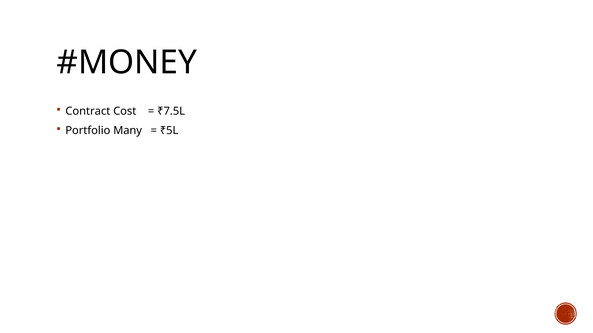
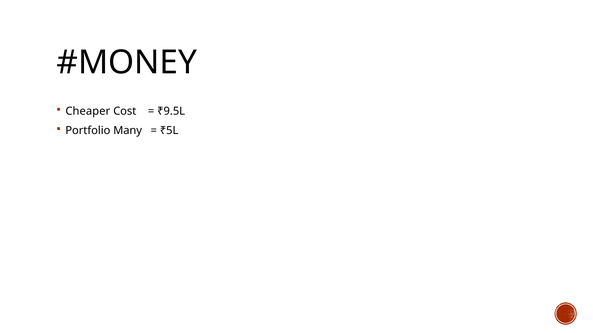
Contract: Contract -> Cheaper (88, 111)
₹7.5L: ₹7.5L -> ₹9.5L (171, 111)
